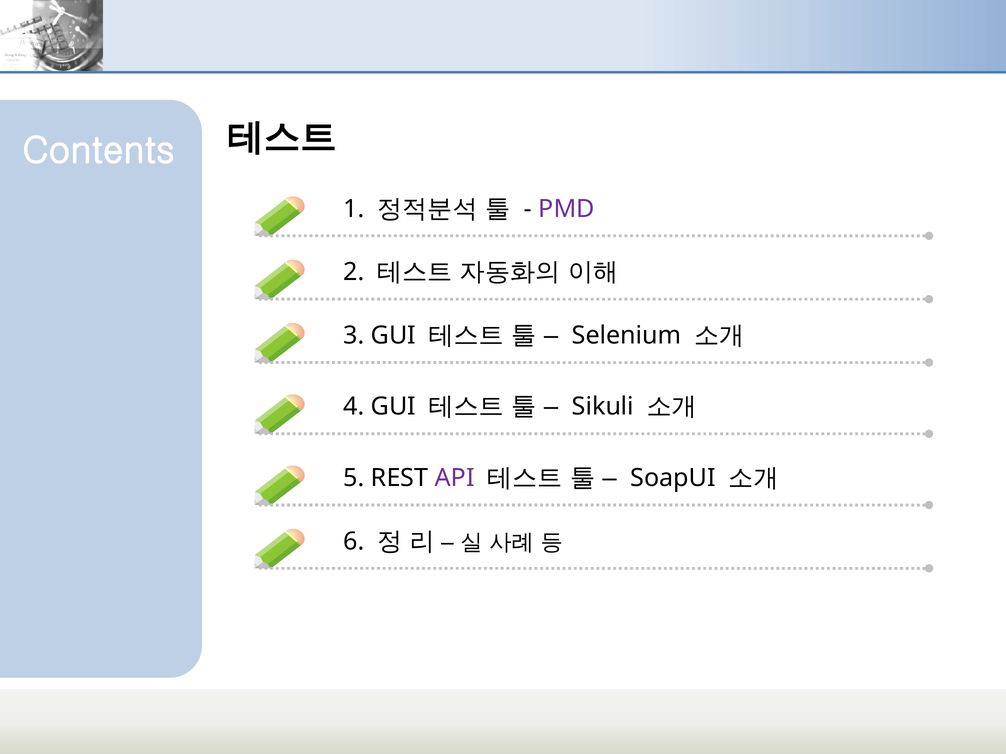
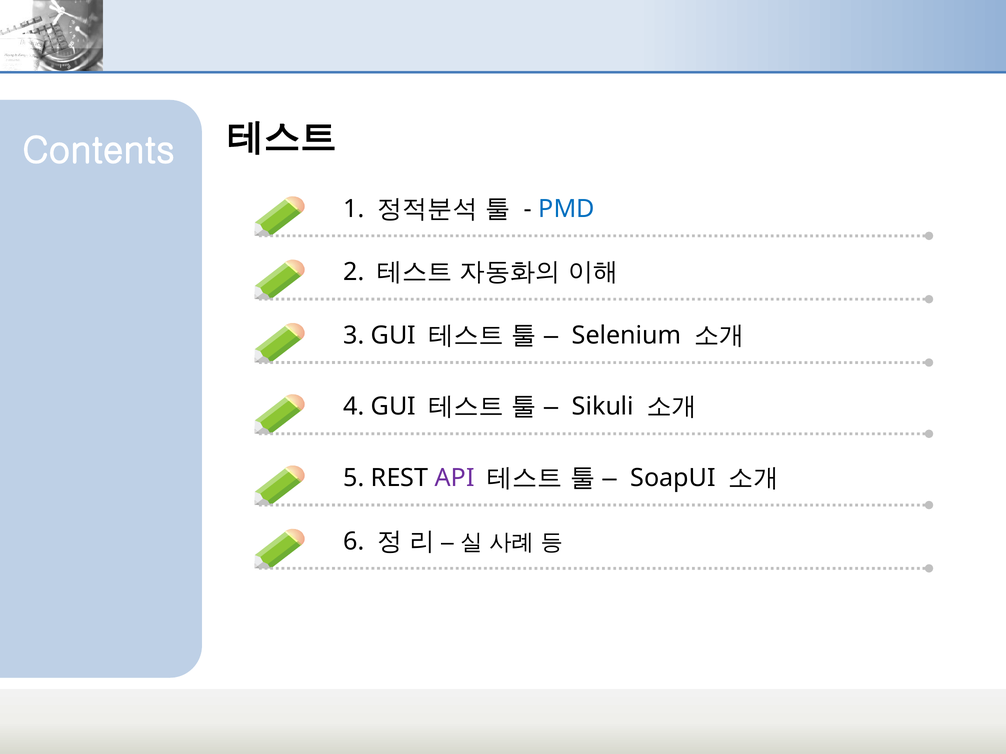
PMD colour: purple -> blue (567, 209)
